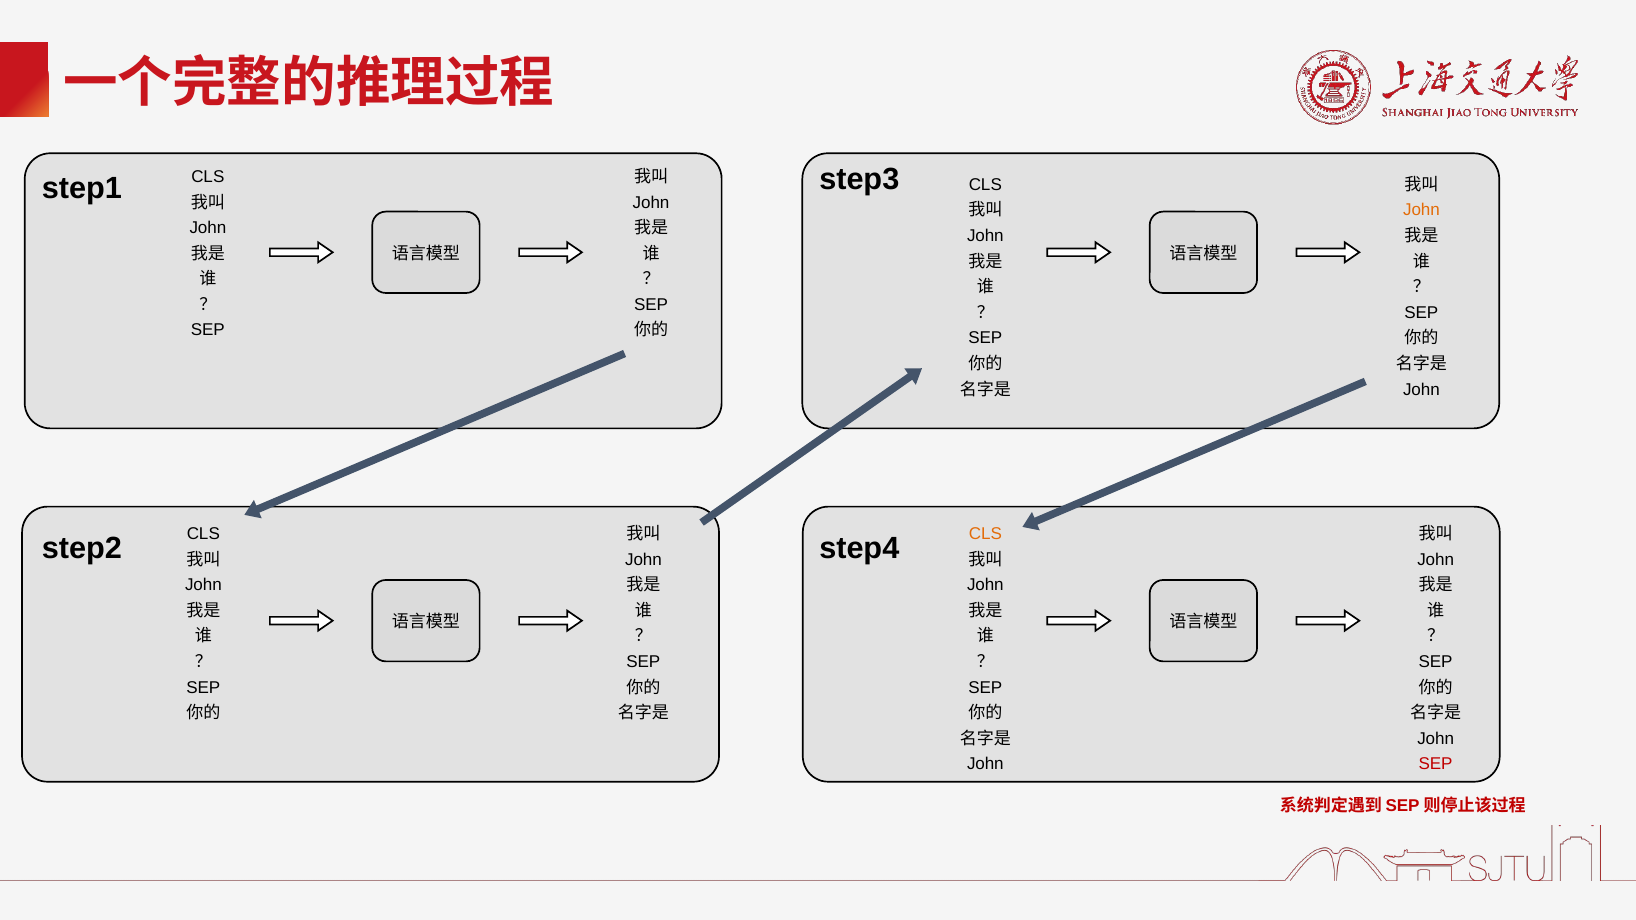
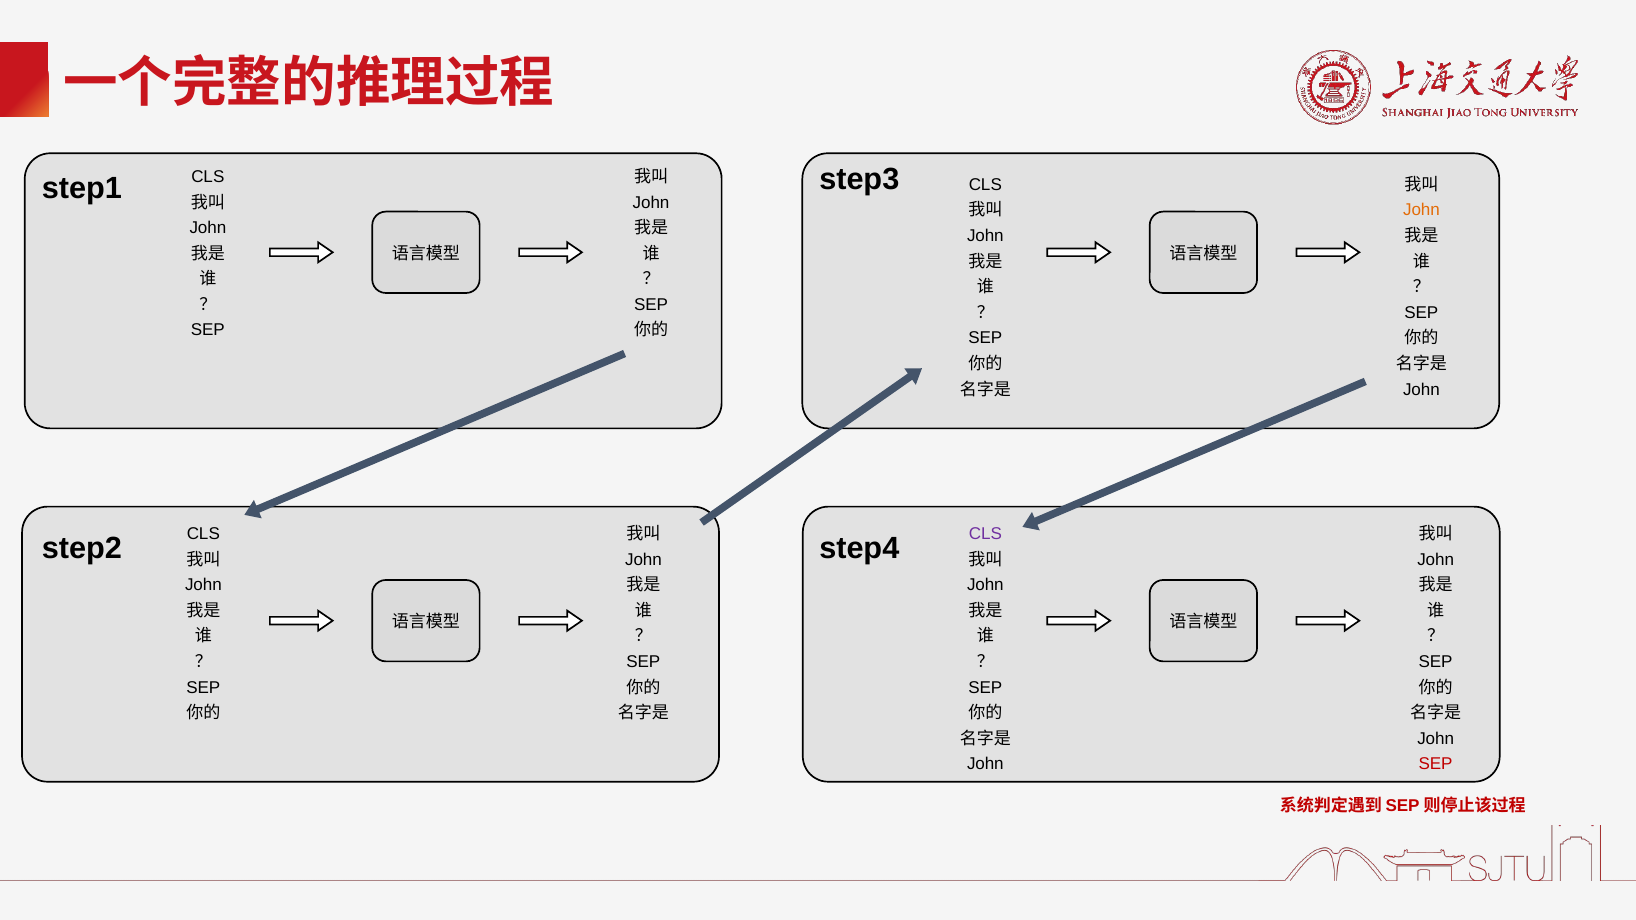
CLS colour: orange -> purple (985, 534)
